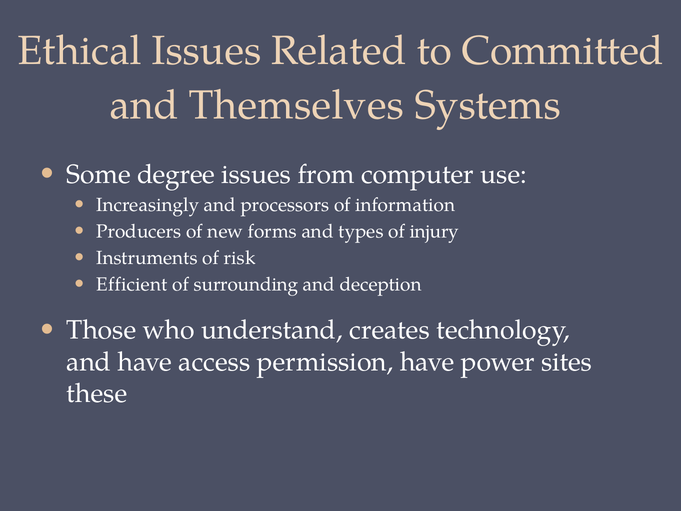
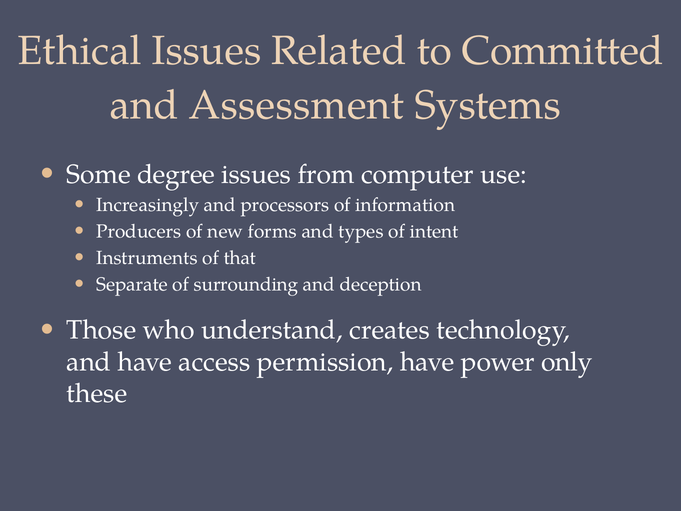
Themselves: Themselves -> Assessment (296, 105)
injury: injury -> intent (434, 231)
risk: risk -> that (240, 258)
Efficient: Efficient -> Separate (132, 284)
sites: sites -> only (567, 362)
